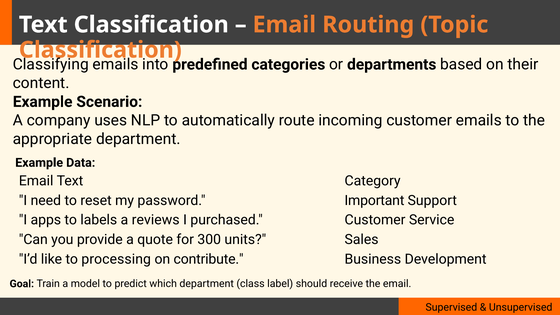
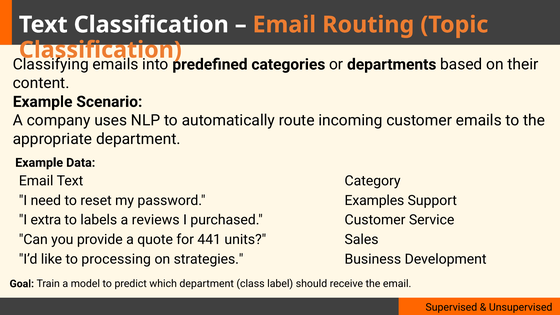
Important: Important -> Examples (374, 200)
apps: apps -> extra (46, 220)
300: 300 -> 441 (209, 240)
contribute: contribute -> strategies (208, 259)
